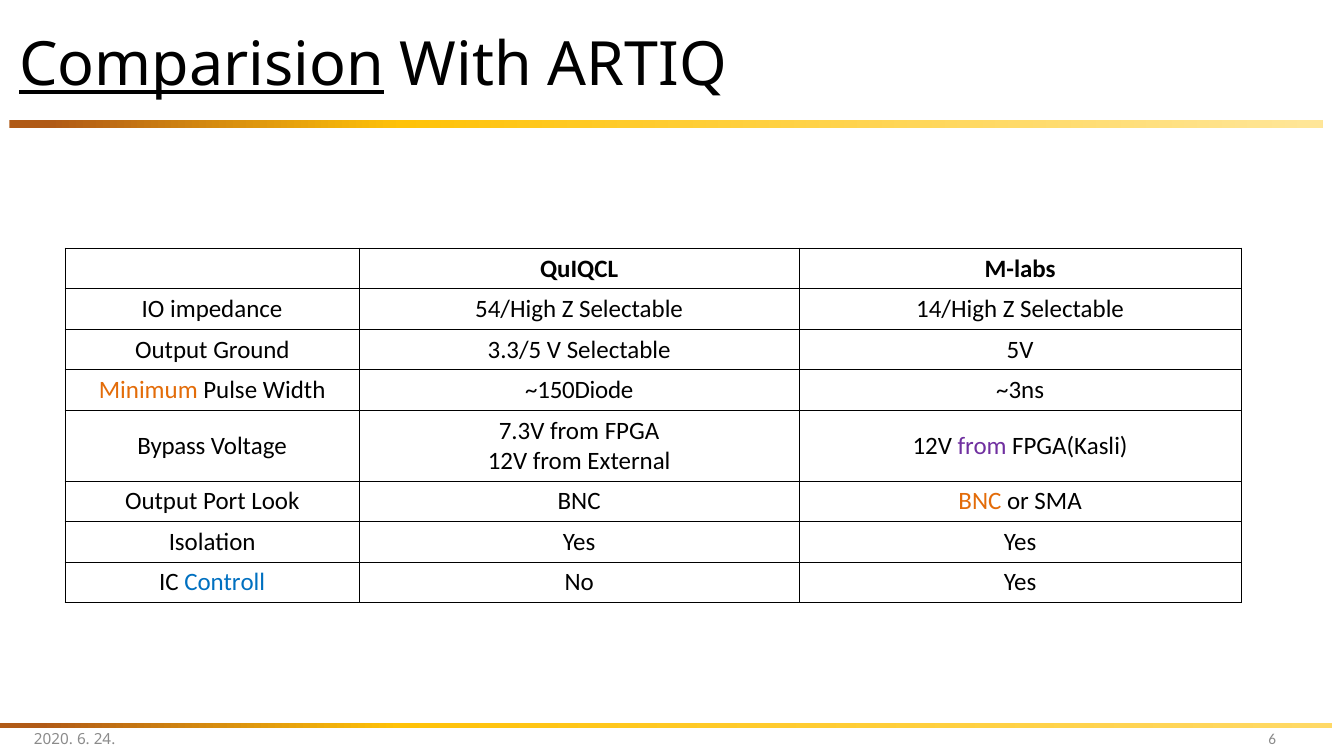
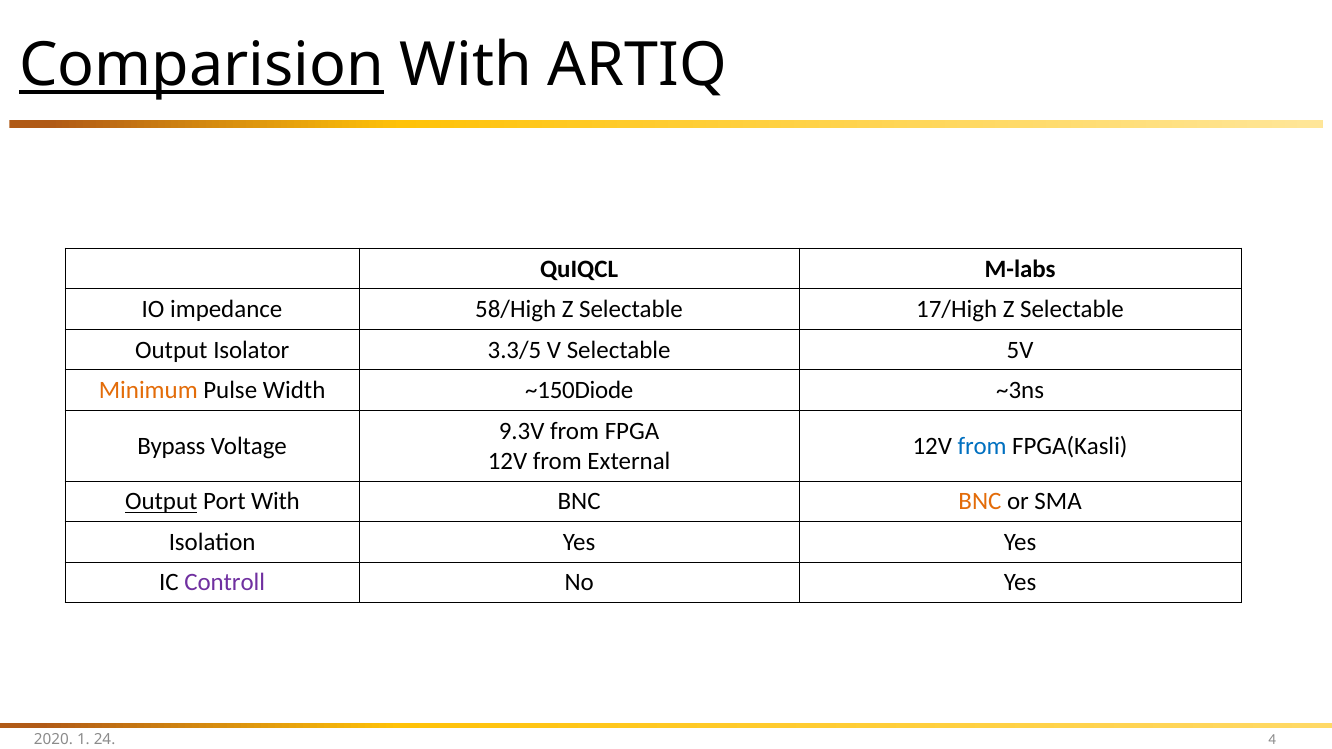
54/High: 54/High -> 58/High (516, 309)
14/High: 14/High -> 17/High (957, 309)
Ground: Ground -> Isolator (251, 350)
7.3V: 7.3V -> 9.3V (522, 431)
from colour: purple -> blue (982, 446)
Output underline: none -> present (161, 502)
Port Look: Look -> With (275, 502)
Controll colour: blue -> purple (225, 583)
2020 6: 6 -> 1 (83, 739)
24 6: 6 -> 4 (1272, 739)
